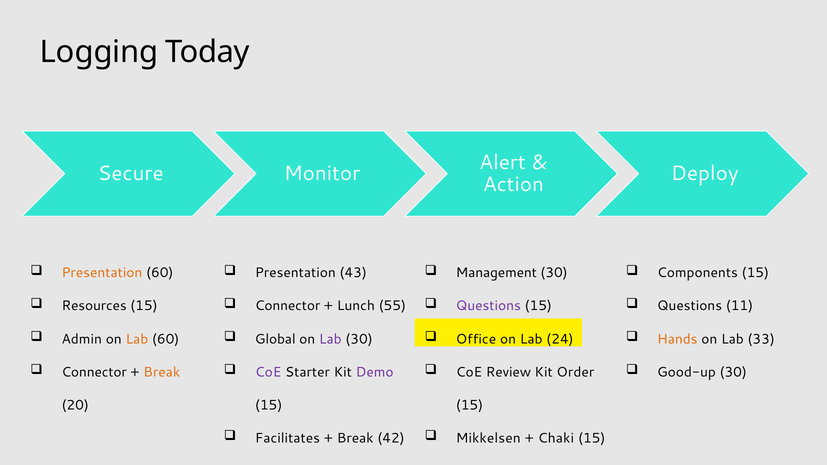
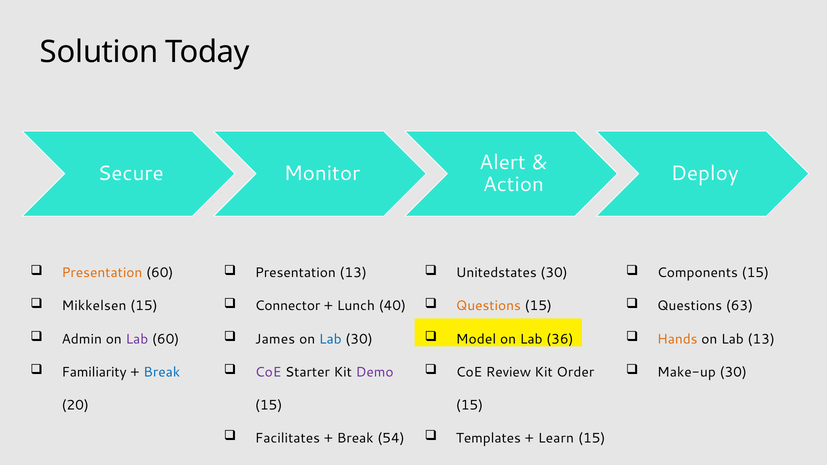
Logging: Logging -> Solution (99, 52)
Presentation 43: 43 -> 13 (353, 273)
Management: Management -> Unitedstates (496, 273)
Resources: Resources -> Mikkelsen (94, 306)
55: 55 -> 40 (392, 306)
Questions colour: purple -> orange (488, 306)
11: 11 -> 63 (740, 306)
Lab colour: orange -> purple (137, 339)
Global: Global -> James (275, 339)
Lab colour: purple -> blue (330, 339)
Office: Office -> Model (476, 339)
24: 24 -> 36 (560, 339)
Lab 33: 33 -> 13 (761, 339)
Connector: Connector -> Familiarity (94, 372)
Break colour: orange -> blue (162, 372)
Good-up: Good-up -> Make-up (686, 372)
42: 42 -> 54 (391, 438)
Mikkelsen: Mikkelsen -> Templates (488, 438)
Chaki: Chaki -> Learn (556, 438)
